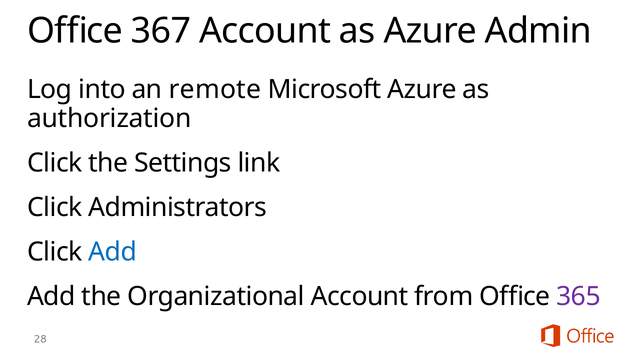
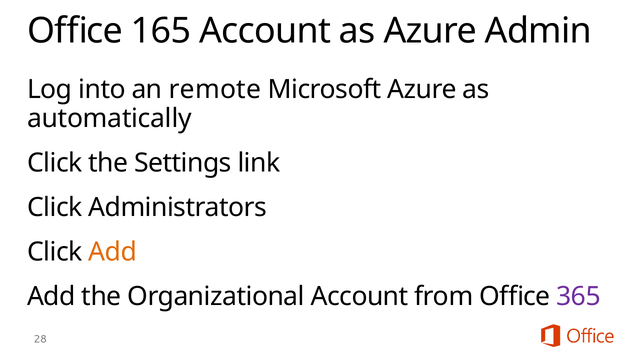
367: 367 -> 165 (161, 31)
authorization: authorization -> automatically (109, 118)
Add colour: blue -> orange (113, 252)
